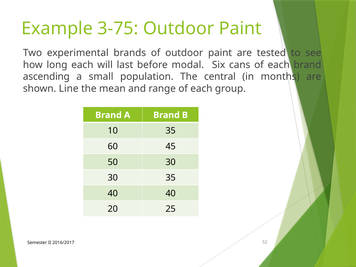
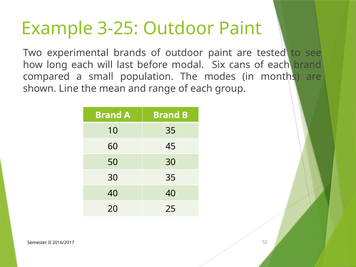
3-75: 3-75 -> 3-25 (118, 29)
ascending: ascending -> compared (46, 77)
central: central -> modes (220, 77)
